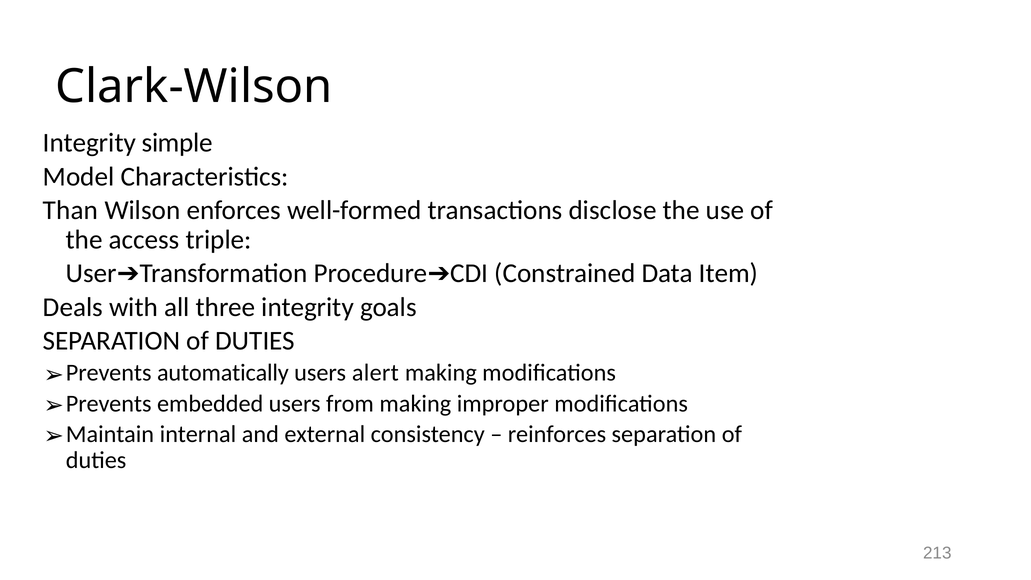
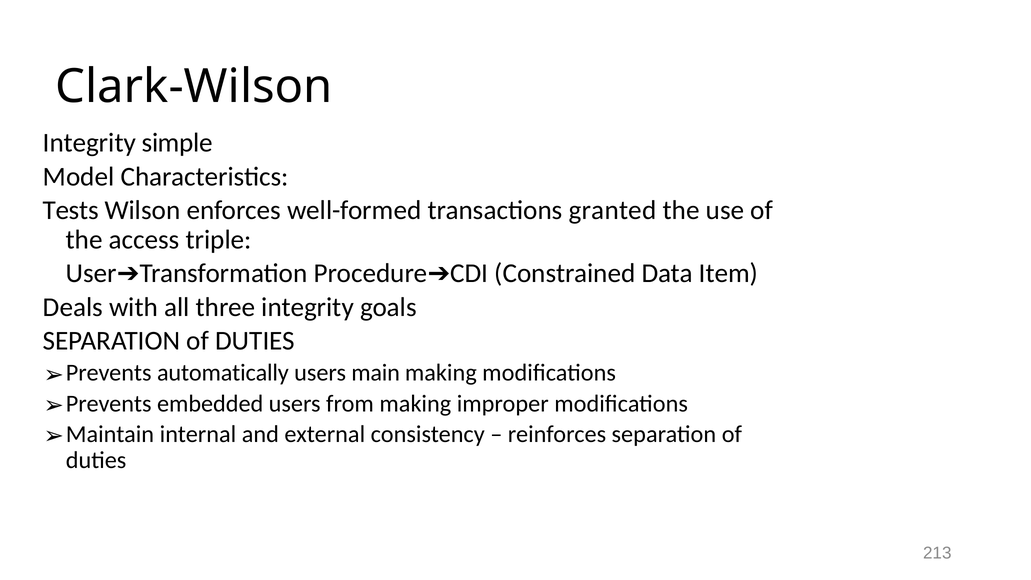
Than: Than -> Tests (71, 210)
disclose: disclose -> granted (612, 210)
alert: alert -> main (376, 373)
